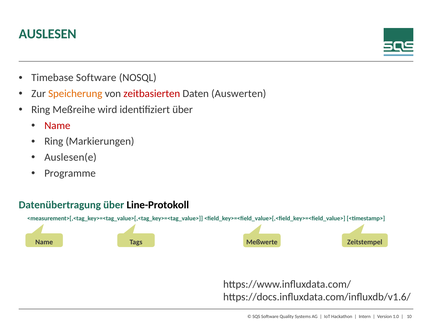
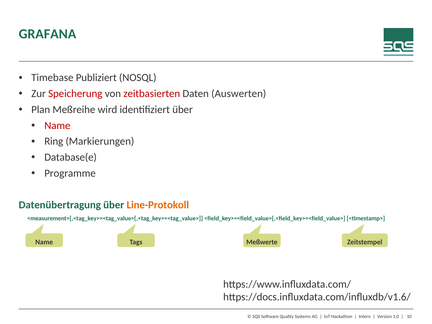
AUSLESEN: AUSLESEN -> GRAFANA (47, 34)
Timebase Software: Software -> Publiziert (96, 78)
Speicherung colour: orange -> red (75, 94)
Ring: Ring -> Plan (41, 110)
Auslesen(e: Auslesen(e -> Database(e (71, 157)
Line-Protokoll colour: black -> orange (158, 205)
